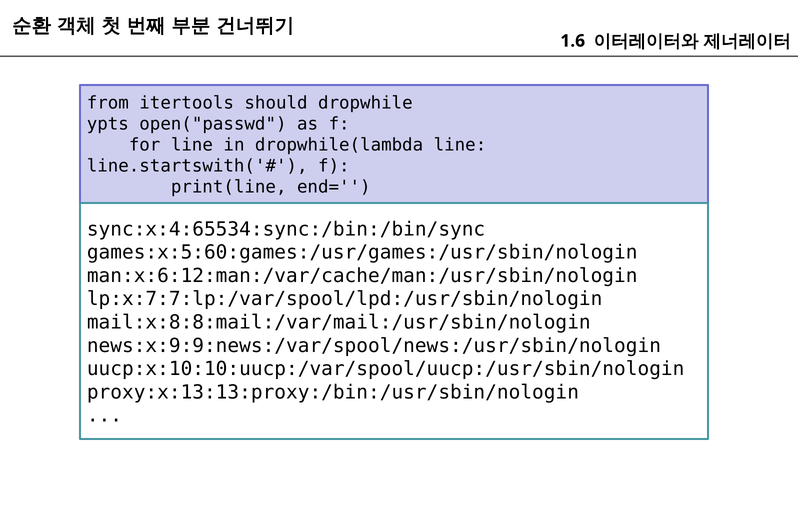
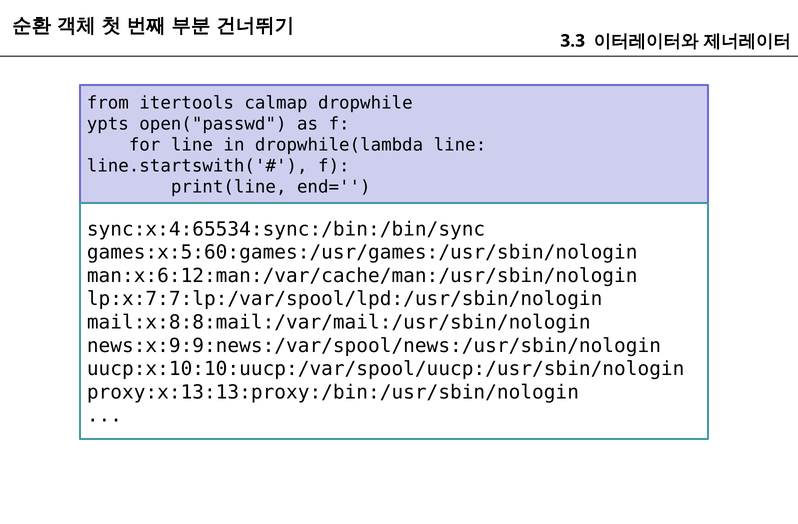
1.6: 1.6 -> 3.3 (573, 41)
should: should -> calmap (276, 103)
